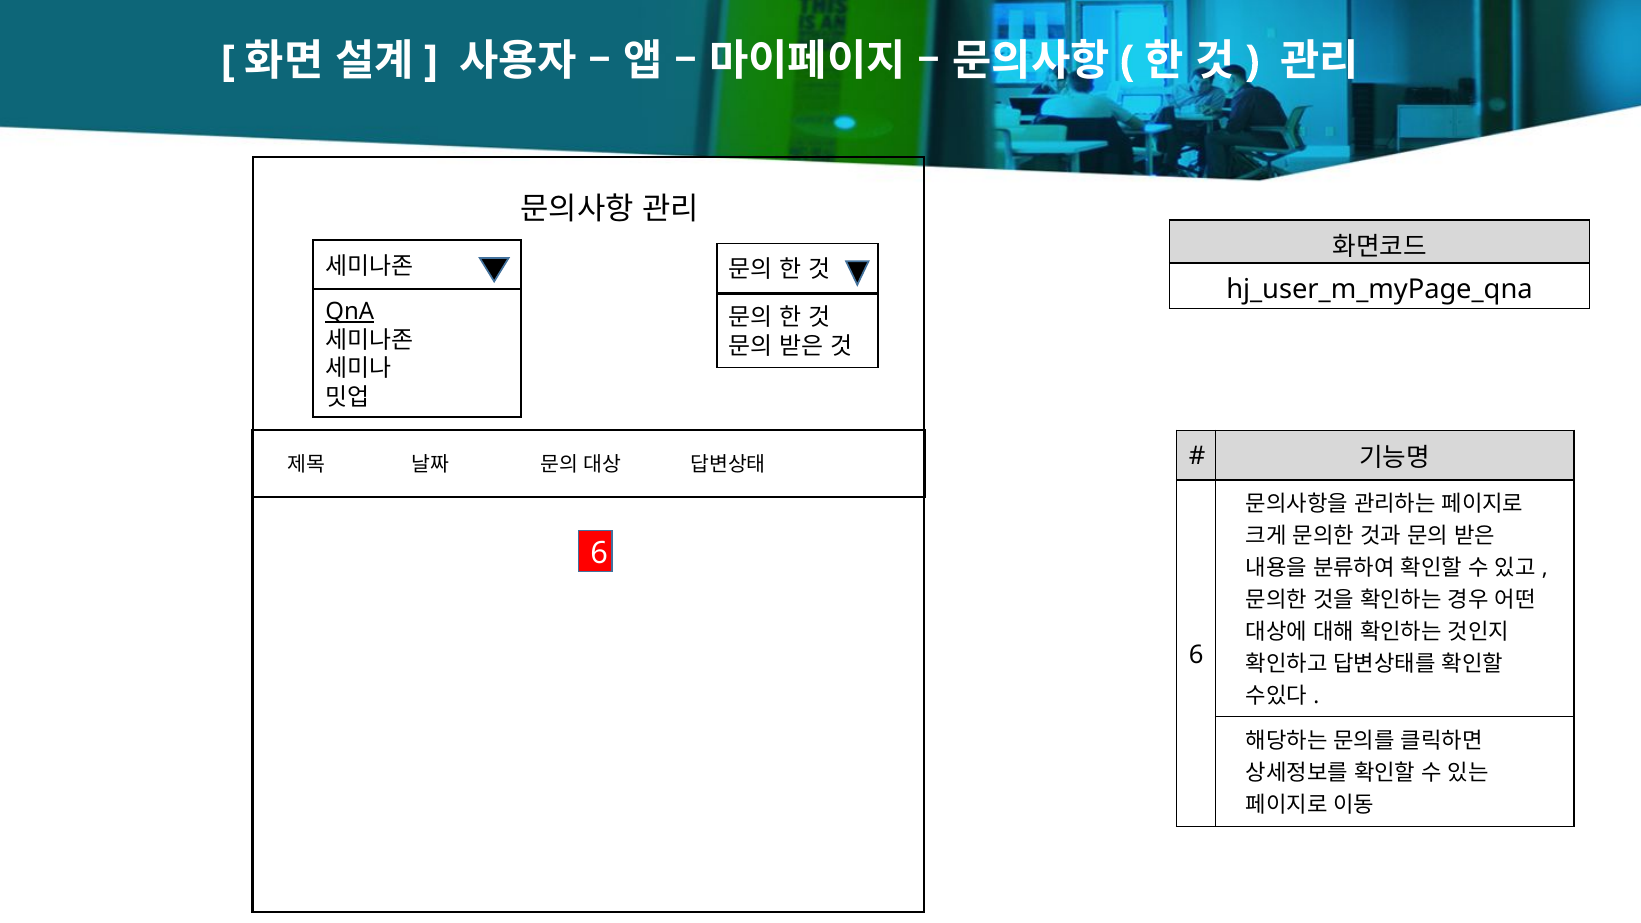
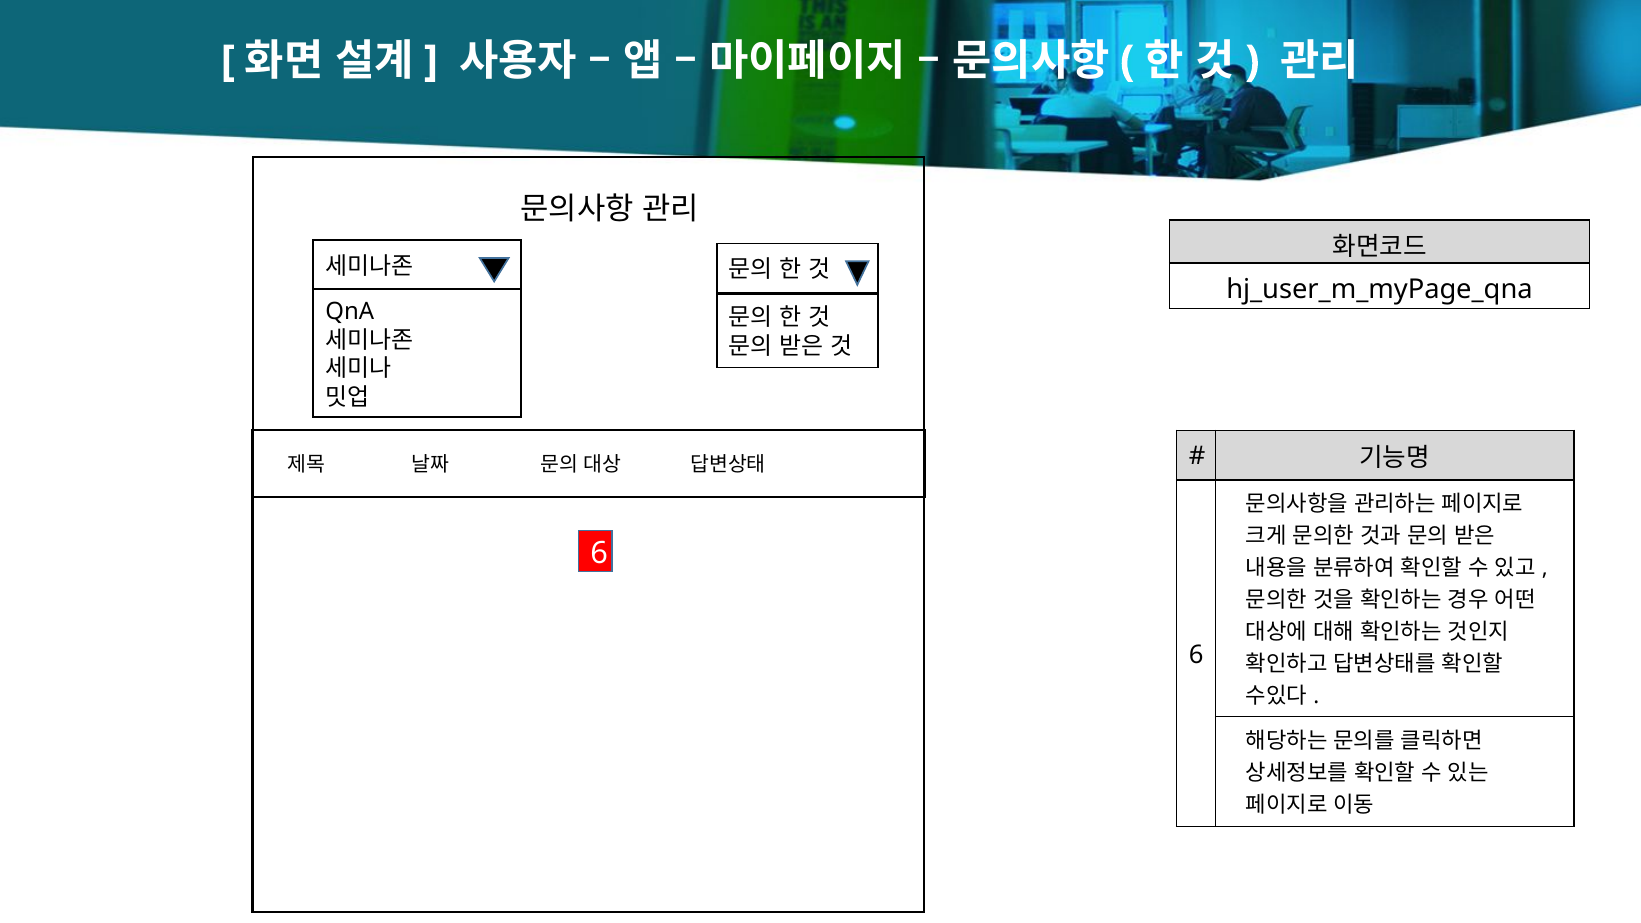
QnA underline: present -> none (350, 312)
